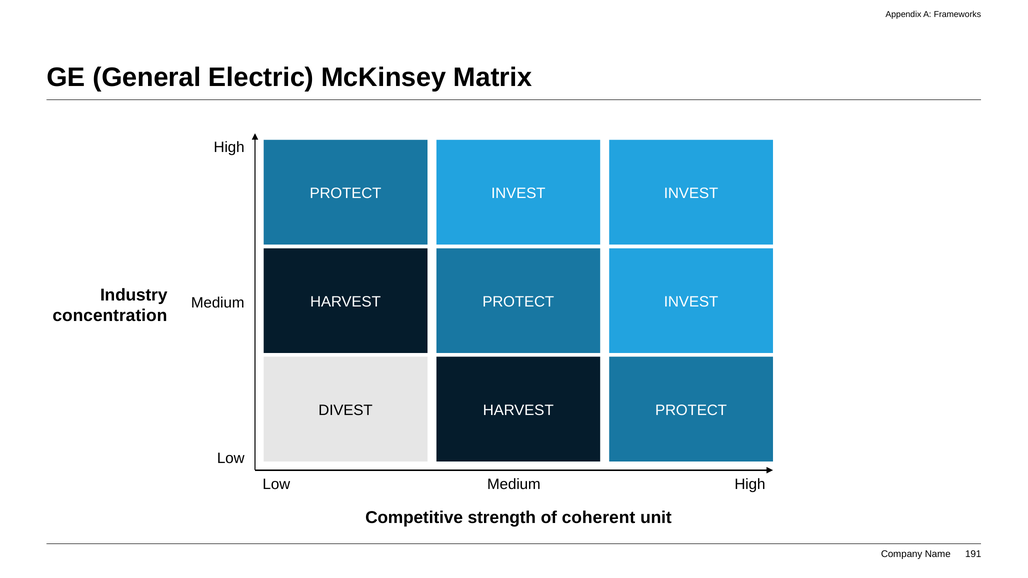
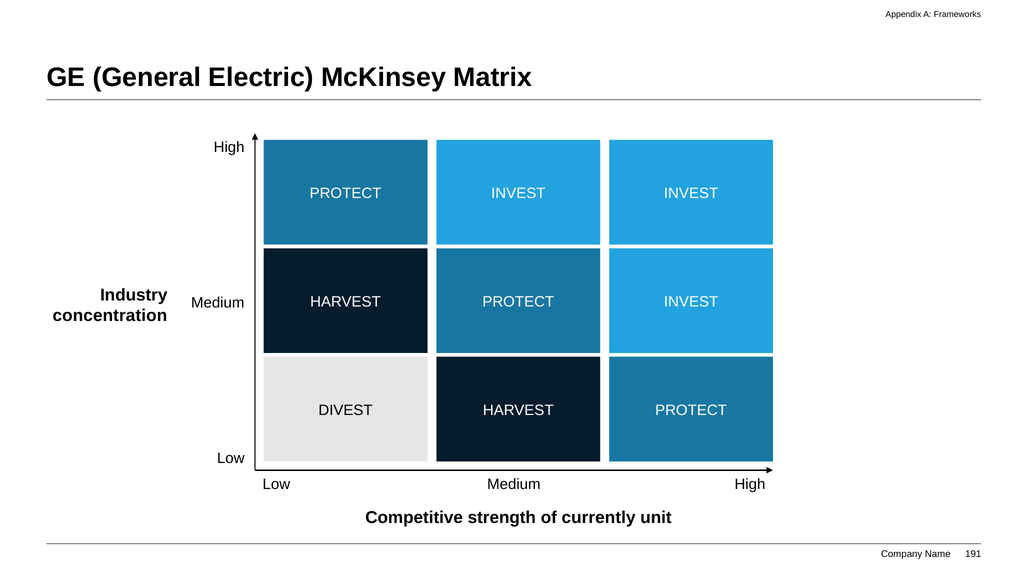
coherent: coherent -> currently (599, 518)
